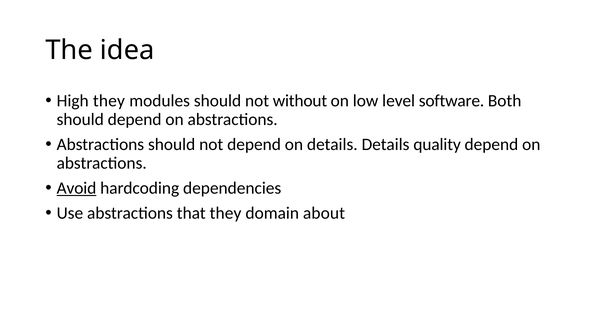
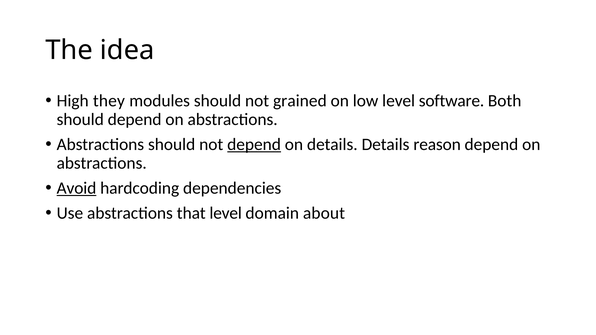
without: without -> grained (300, 101)
depend underline: none -> present (254, 145)
quality: quality -> reason (437, 145)
that they: they -> level (226, 213)
